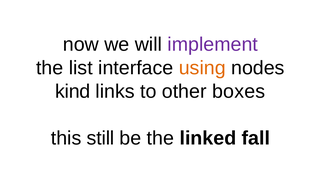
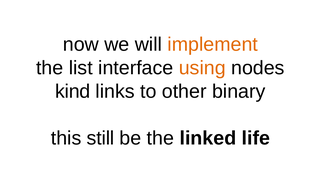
implement colour: purple -> orange (213, 45)
boxes: boxes -> binary (239, 92)
fall: fall -> life (256, 139)
